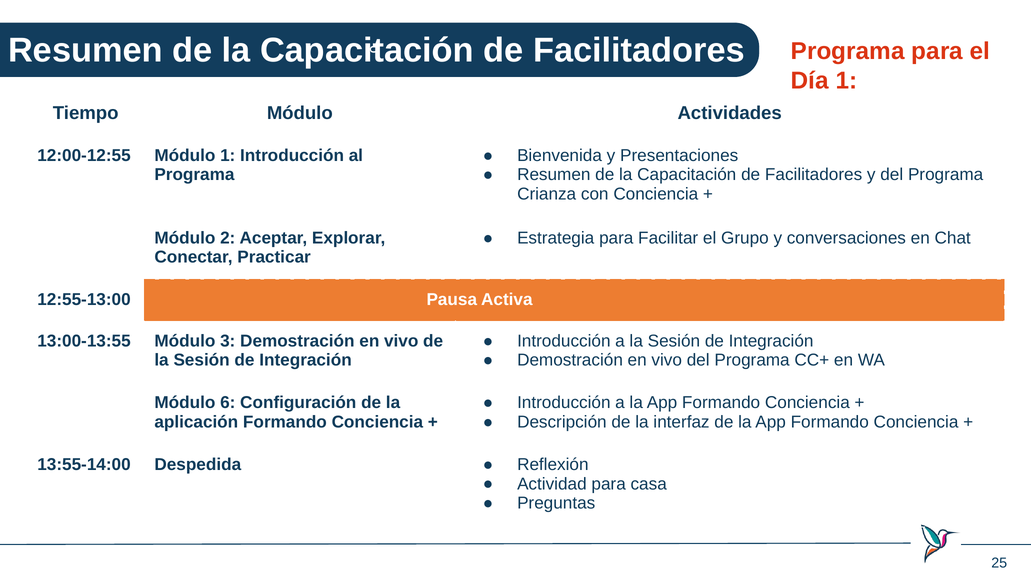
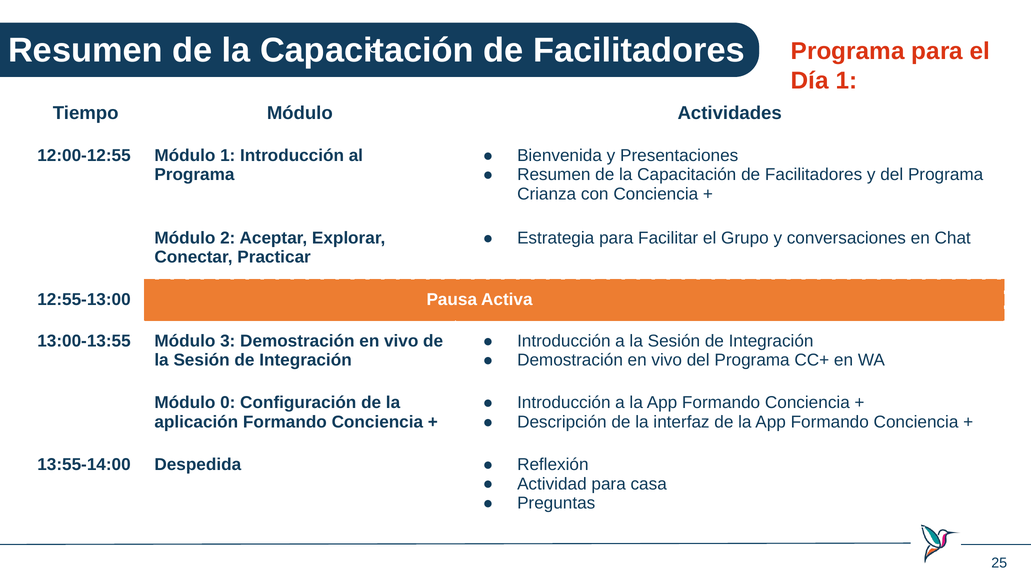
6: 6 -> 0 (228, 403)
